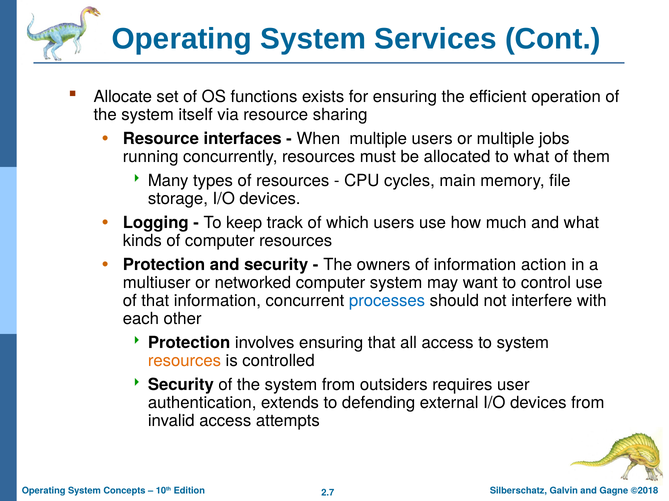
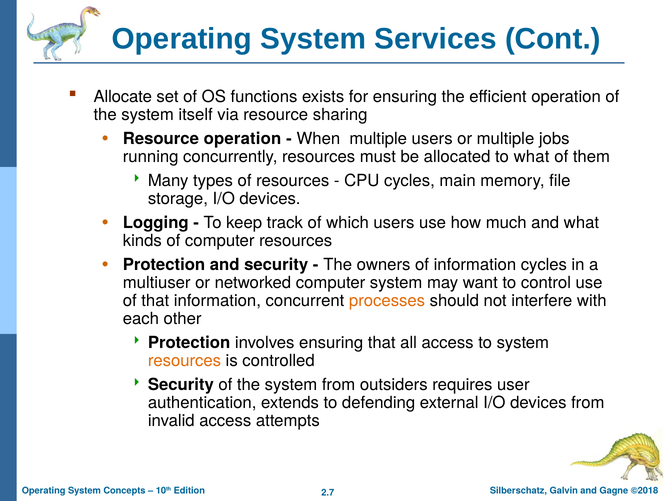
Resource interfaces: interfaces -> operation (242, 139)
information action: action -> cycles (544, 265)
processes colour: blue -> orange (387, 301)
